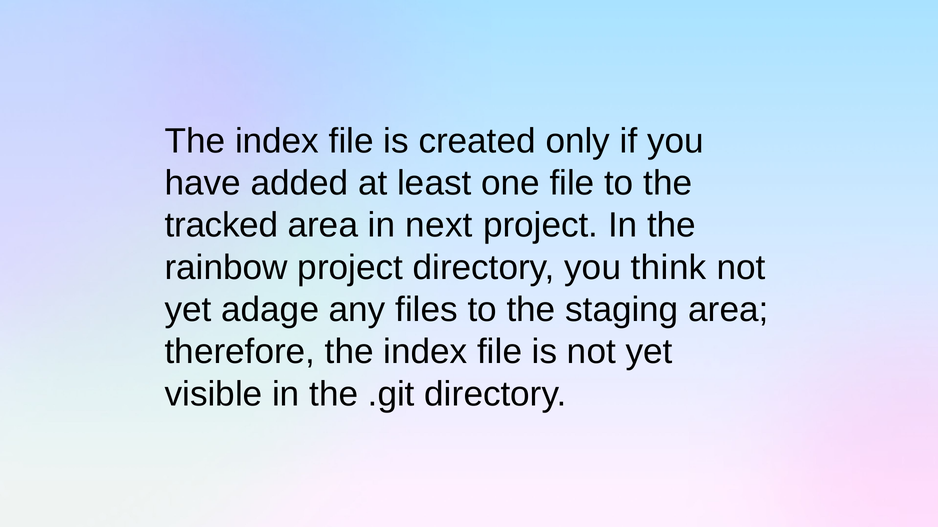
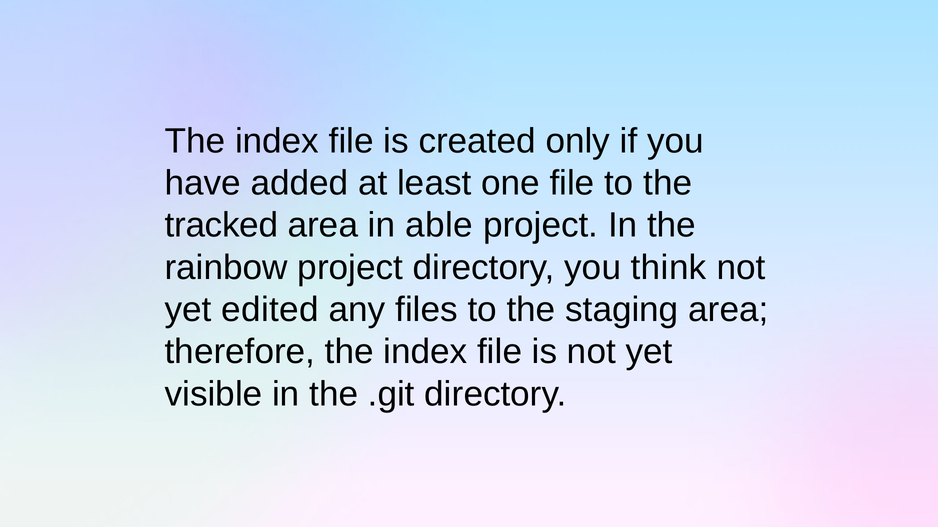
next: next -> able (439, 226)
adage: adage -> edited (270, 310)
